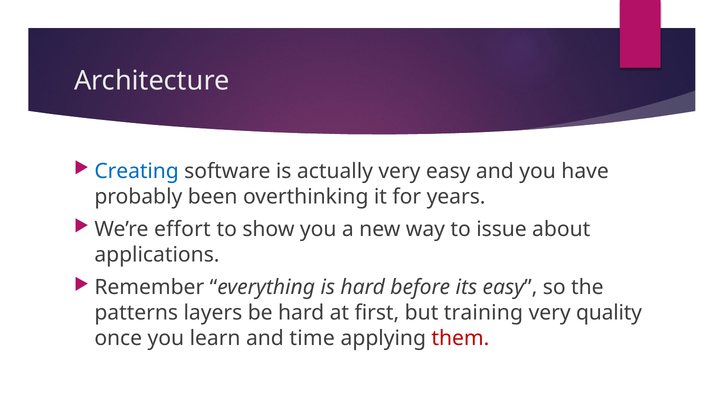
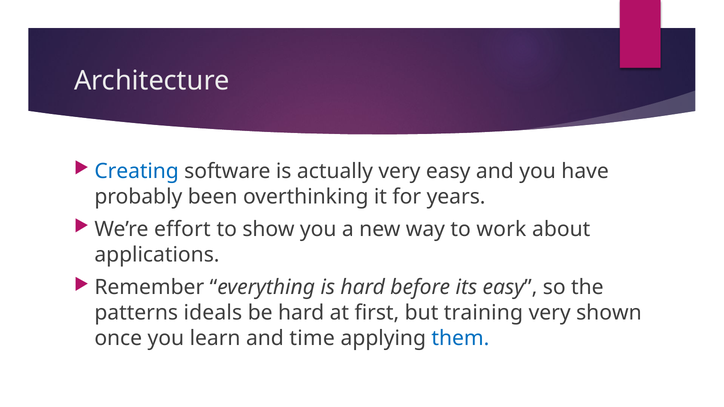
issue: issue -> work (501, 230)
layers: layers -> ideals (213, 313)
quality: quality -> shown (609, 313)
them colour: red -> blue (460, 338)
